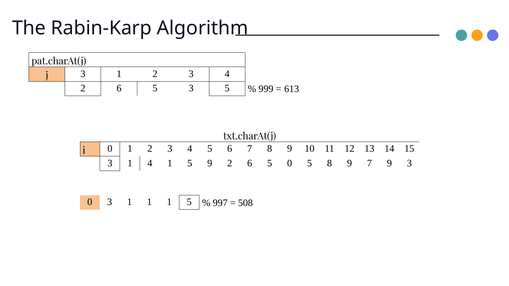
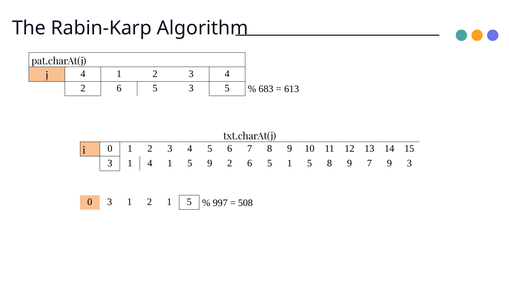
j 3: 3 -> 4 (83, 74)
999: 999 -> 683 (266, 89)
5 0: 0 -> 1 (290, 163)
3 1 1: 1 -> 2 (149, 202)
